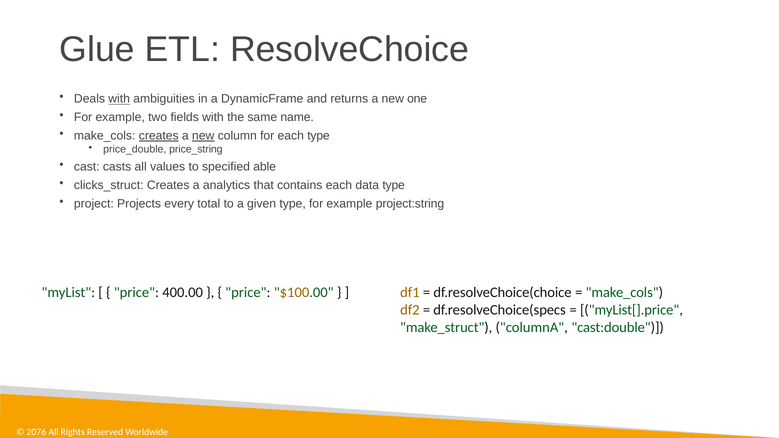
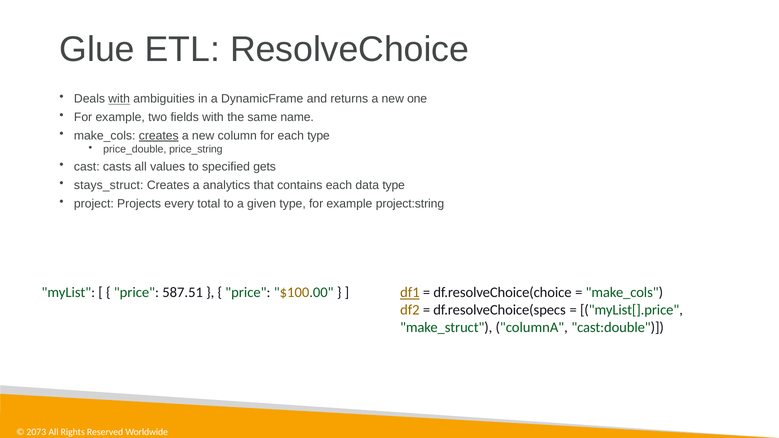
new underline: present -> none (203, 136)
able: able -> gets (265, 167)
clicks_struct: clicks_struct -> stays_struct (109, 185)
400.00: 400.00 -> 587.51 (183, 293)
df1 underline: none -> present (410, 293)
2076: 2076 -> 2073 (36, 432)
